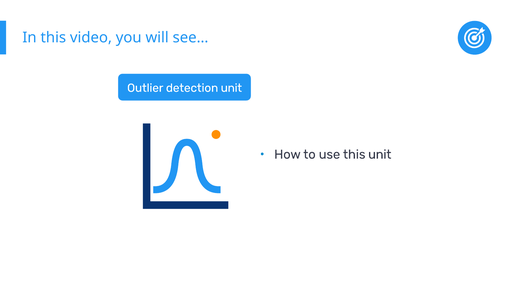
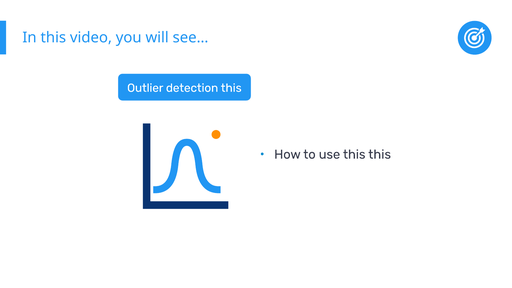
detection unit: unit -> this (231, 88)
this unit: unit -> this (380, 154)
